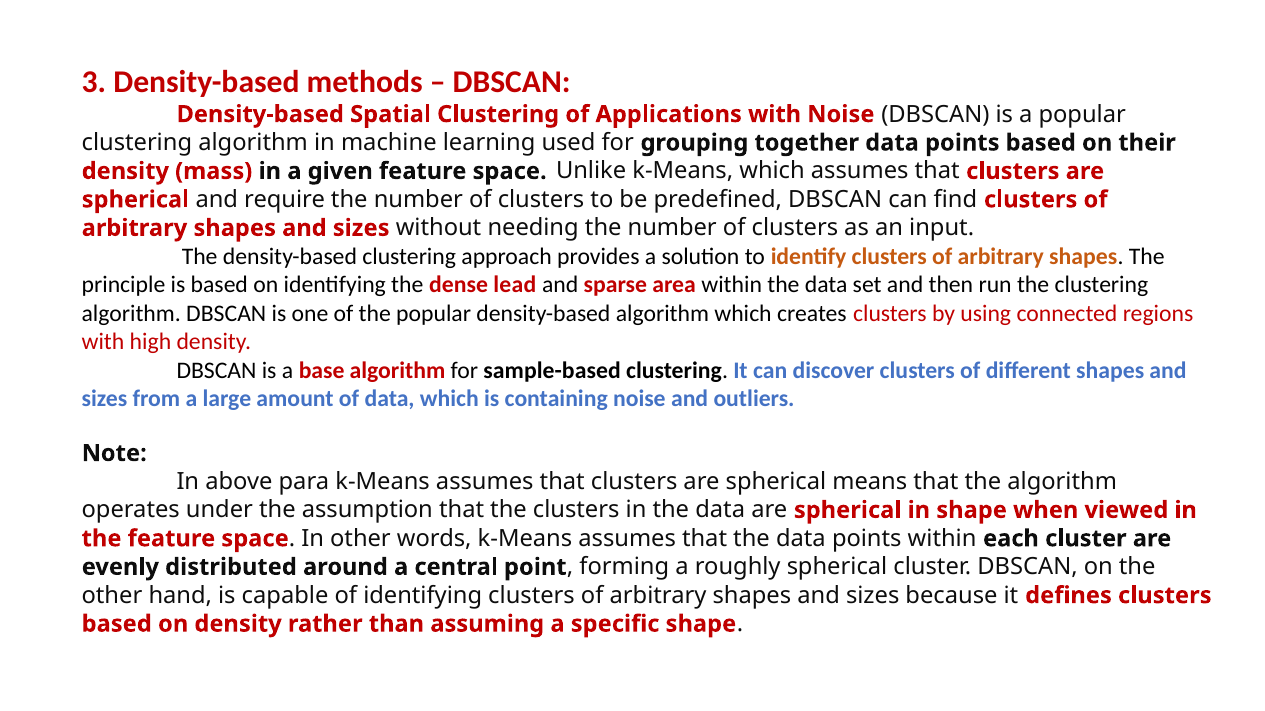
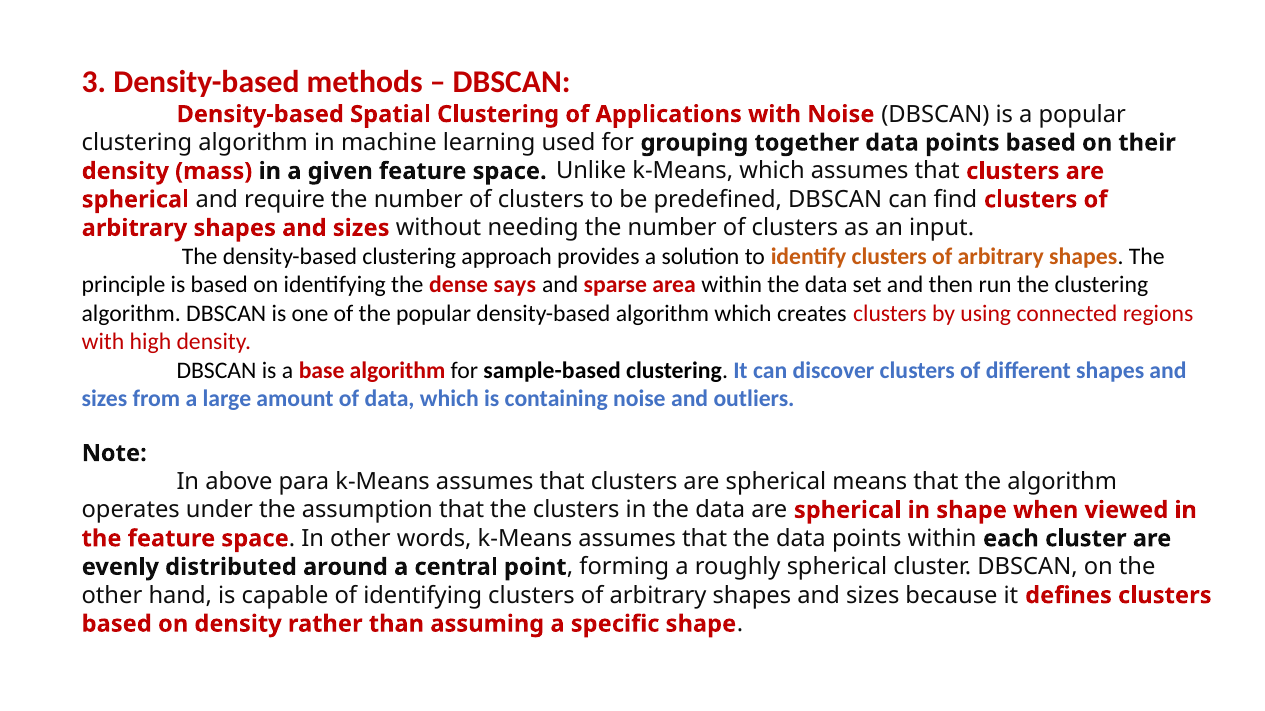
lead: lead -> says (515, 285)
